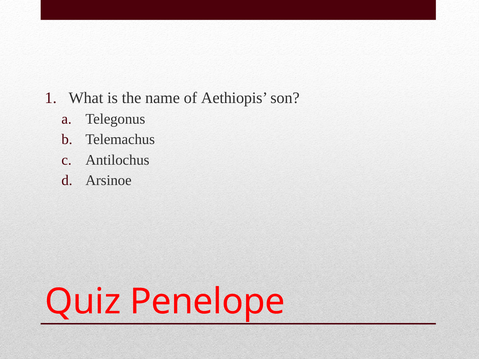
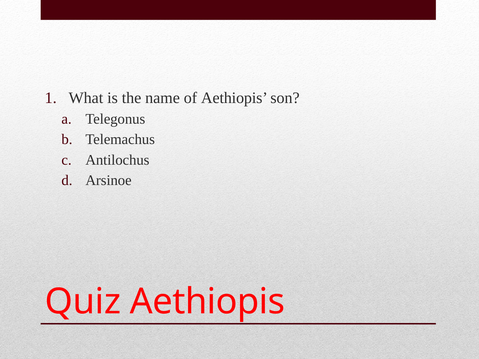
Quiz Penelope: Penelope -> Aethiopis (207, 302)
